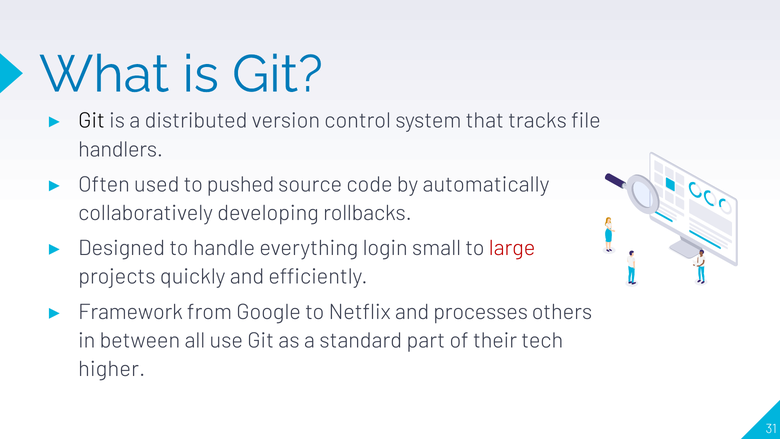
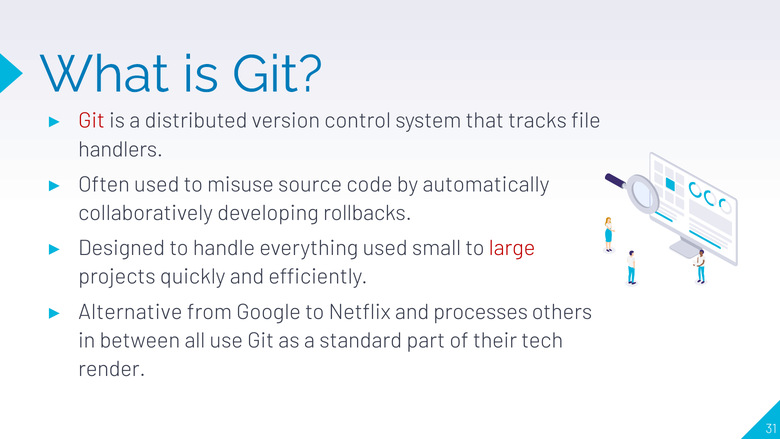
Git colour: black -> red (92, 121)
pushed: pushed -> misuse (240, 184)
everything login: login -> used (385, 248)
Framework: Framework -> Alternative (130, 312)
higher: higher -> render (112, 369)
